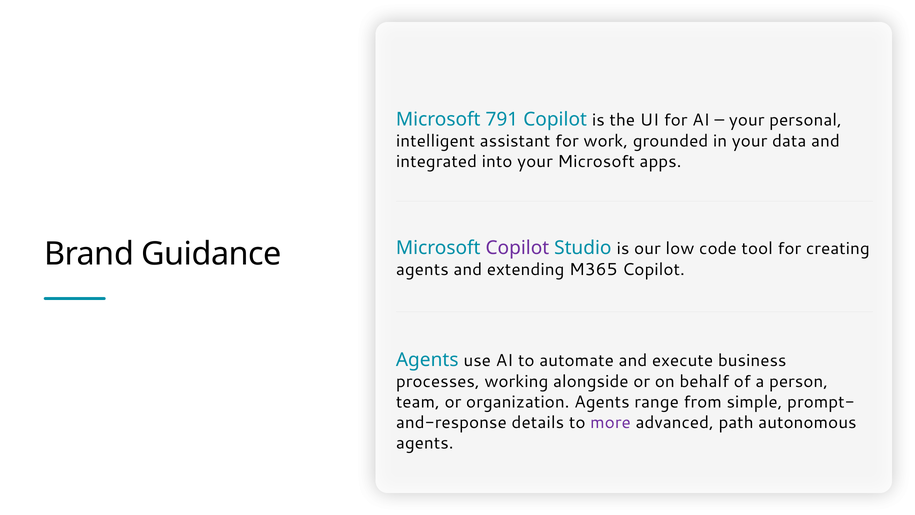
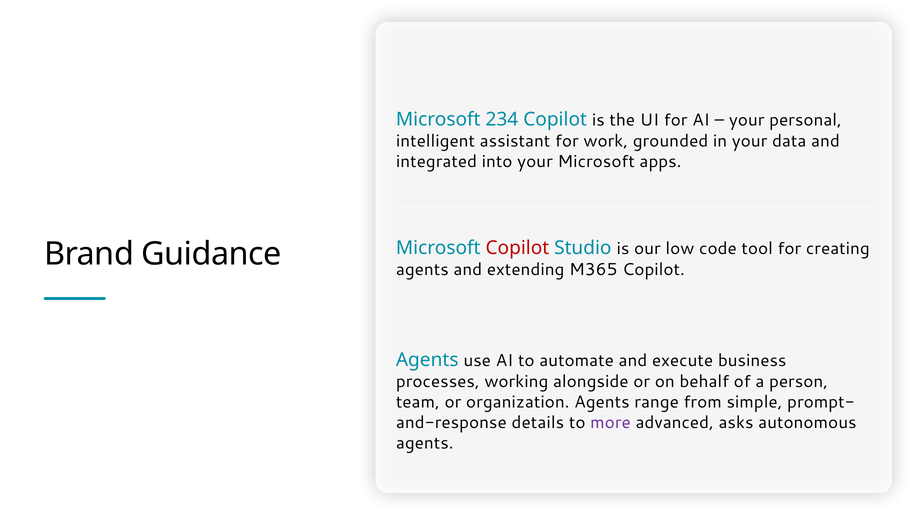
791: 791 -> 234 (502, 119)
Copilot colour: purple -> red (517, 248)
path: path -> asks (736, 422)
